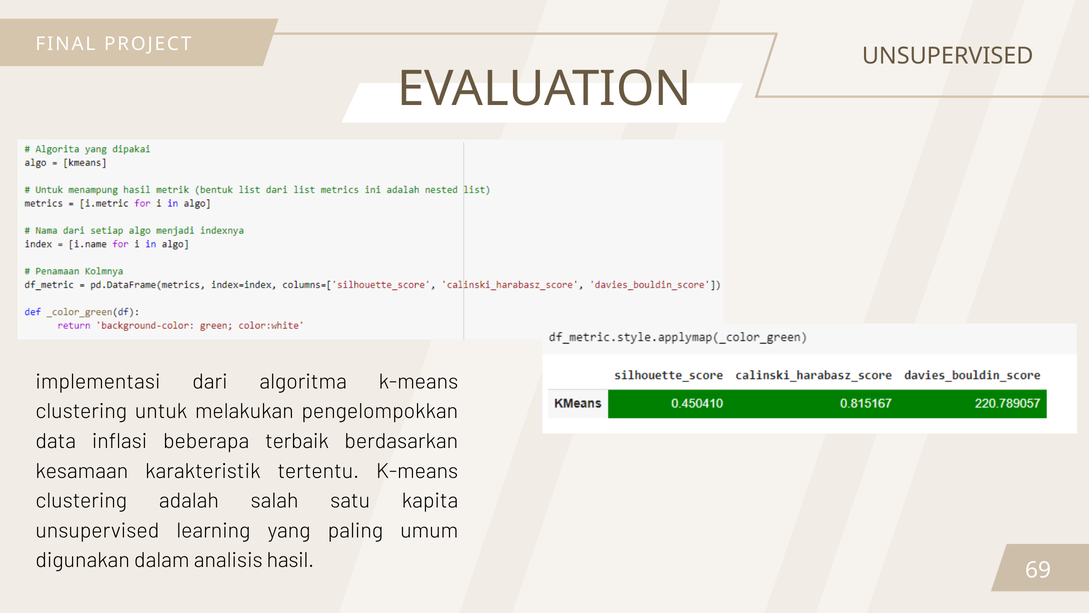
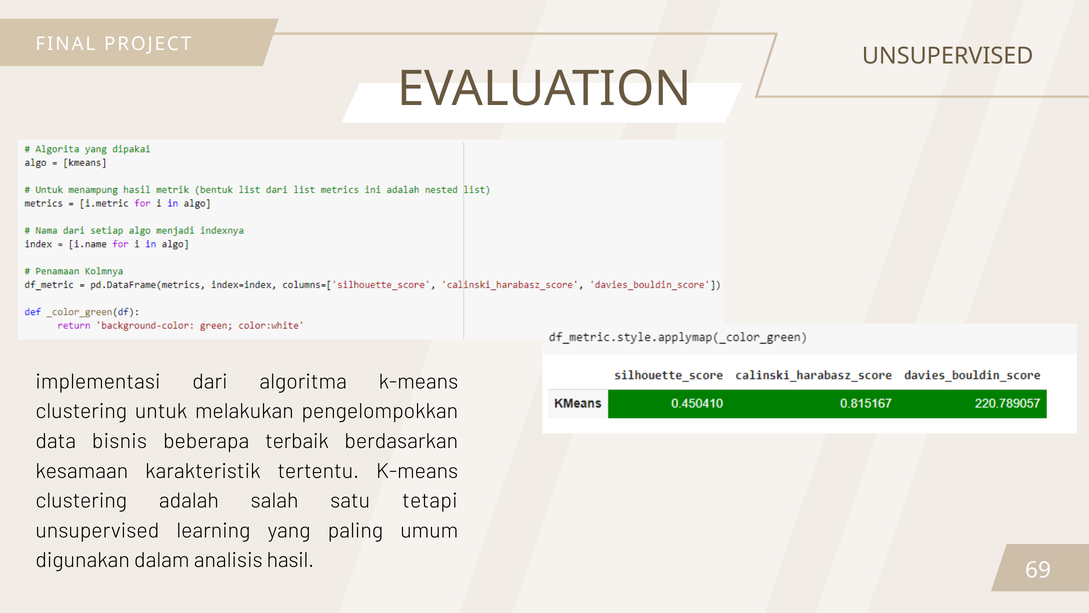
inflasi: inflasi -> bisnis (119, 441)
kapita: kapita -> tetapi (430, 500)
